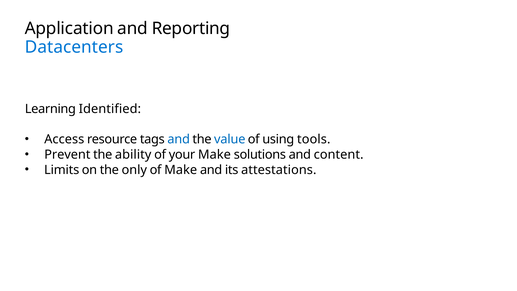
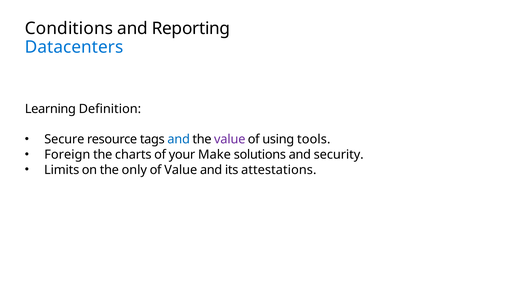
Application: Application -> Conditions (69, 29)
Identified: Identified -> Definition (110, 109)
Access: Access -> Secure (64, 139)
value colour: blue -> purple (230, 139)
Prevent: Prevent -> Foreign (67, 155)
ability: ability -> charts (133, 155)
content: content -> security (339, 155)
of Make: Make -> Value (181, 170)
